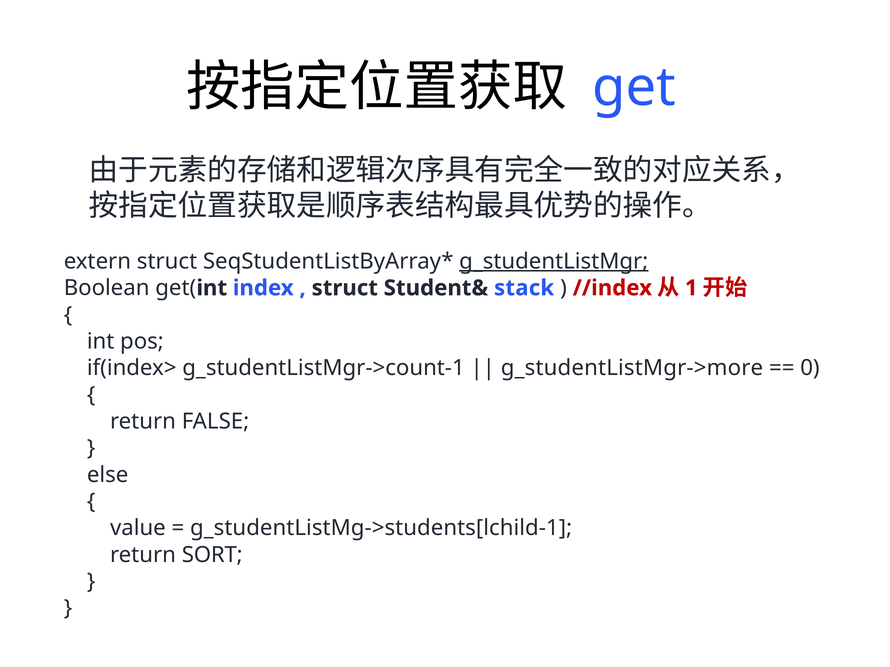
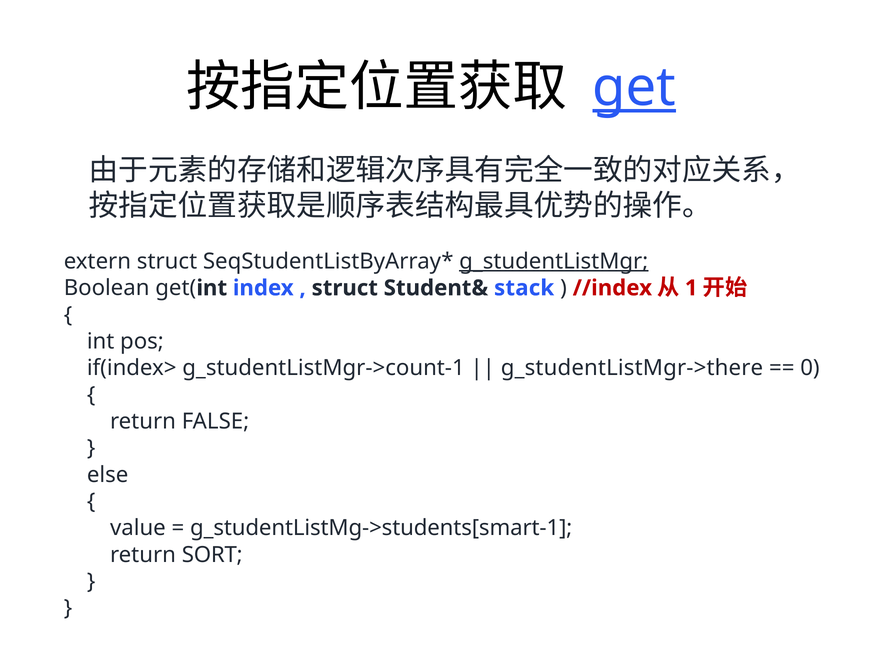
get underline: none -> present (634, 88)
g_studentListMgr->more: g_studentListMgr->more -> g_studentListMgr->there (632, 368)
g_studentListMg->students[lchild-1: g_studentListMg->students[lchild-1 -> g_studentListMg->students[smart-1 (381, 529)
